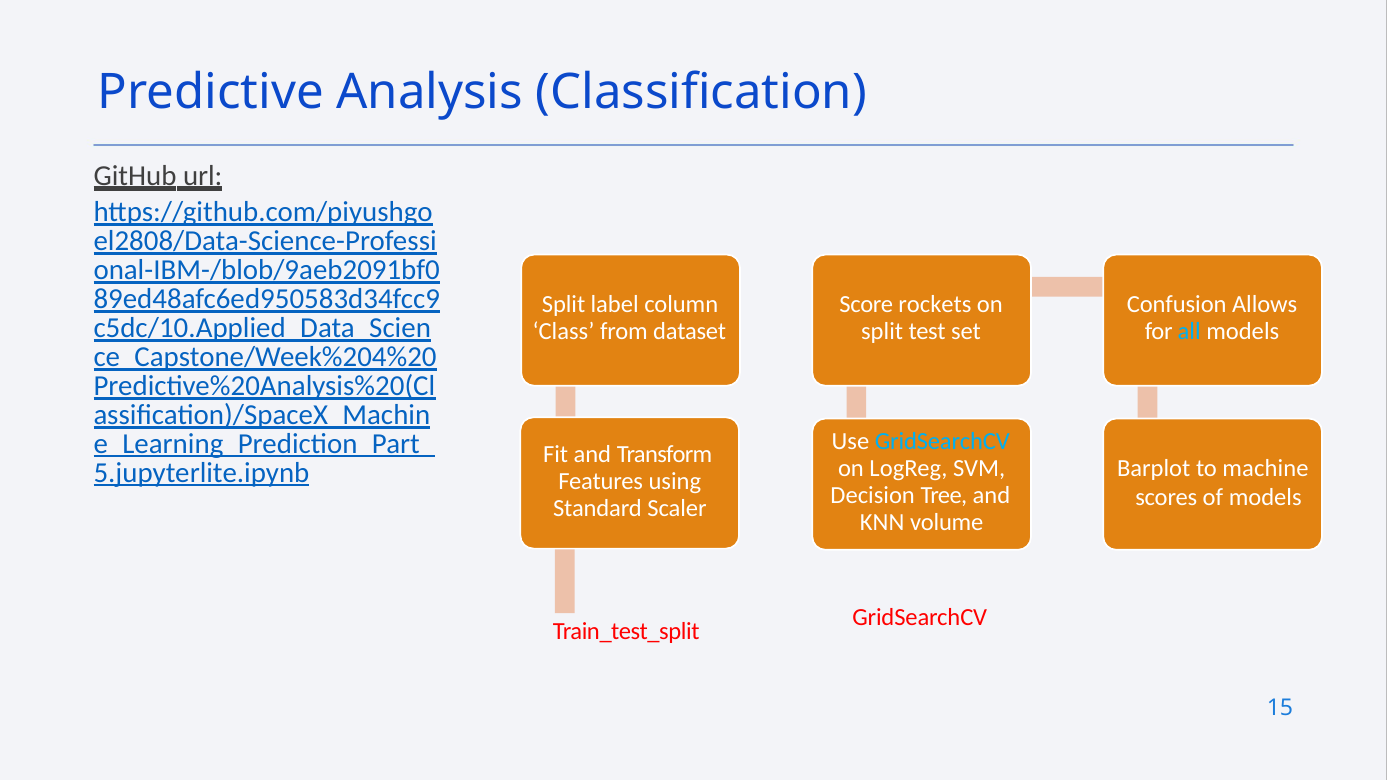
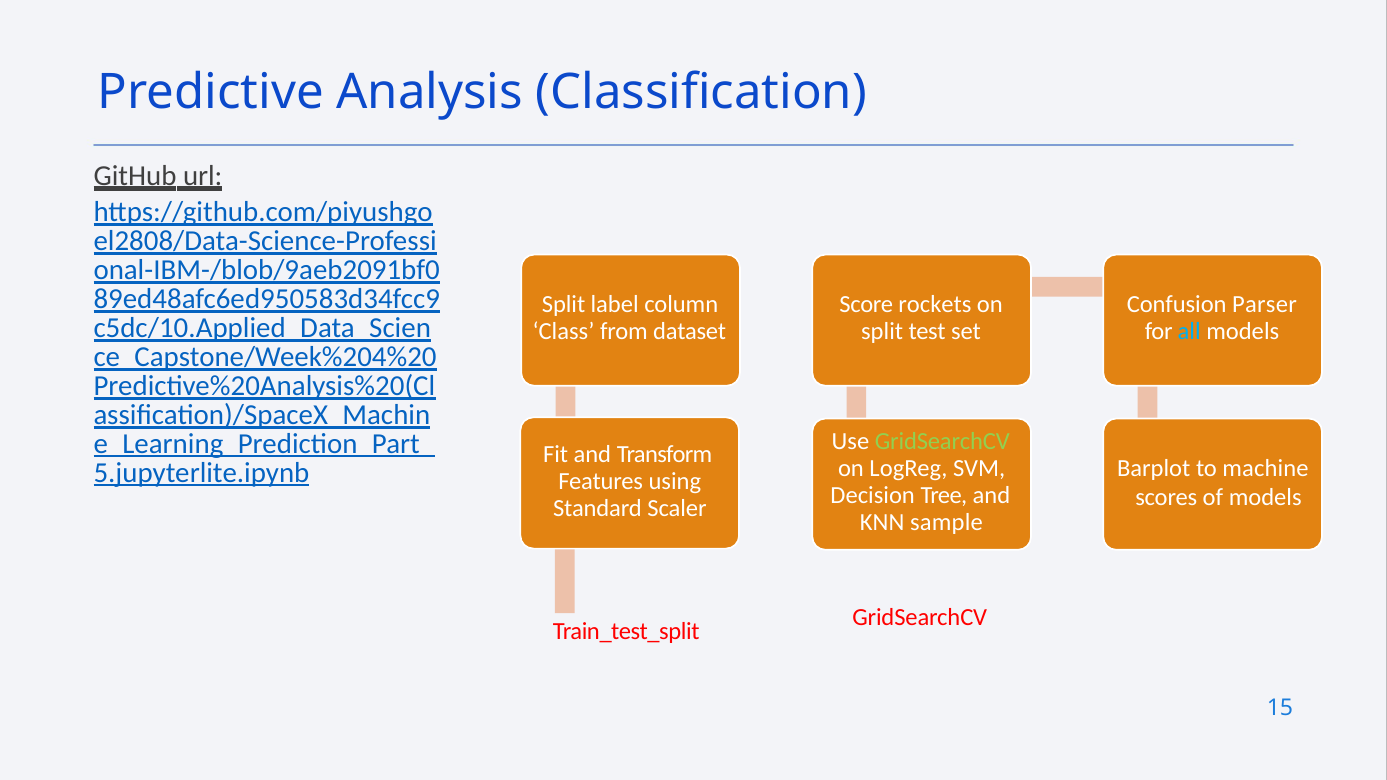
Allows: Allows -> Parser (1265, 304)
GridSearchCV colour: light blue -> light green (942, 441)
volume: volume -> sample (946, 522)
